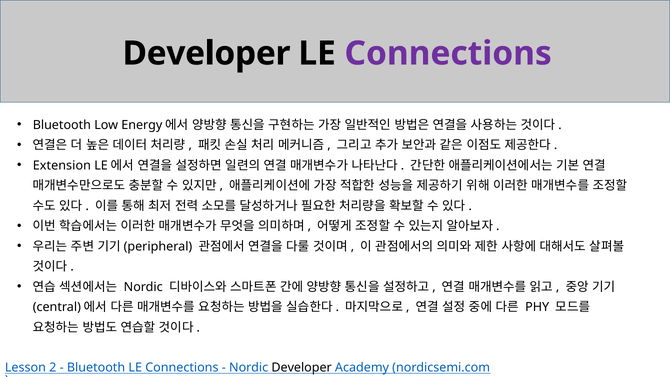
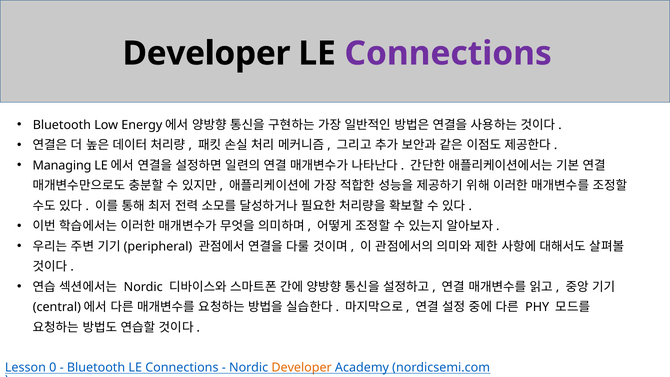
Extension: Extension -> Managing (62, 165)
2: 2 -> 0 (53, 367)
Developer colour: black -> orange (302, 367)
